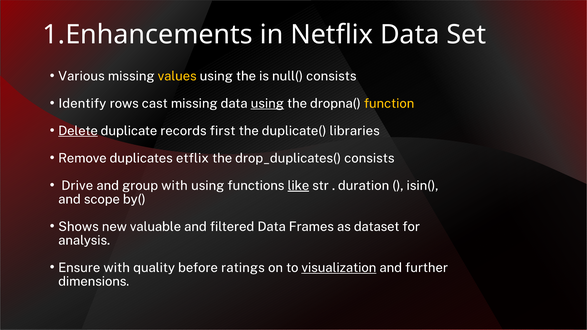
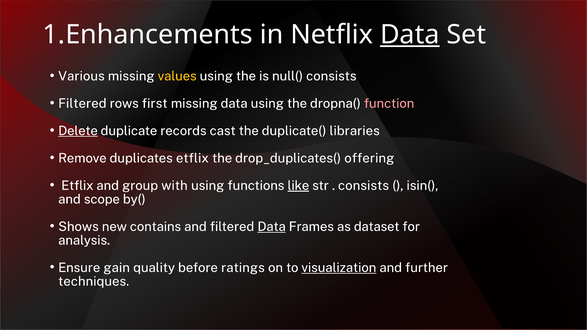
Data underline: none -> present (410, 35)
Identify: Identify -> Filtered (82, 104)
cast: cast -> first (155, 104)
using underline: present -> none (267, 104)
function colour: yellow -> pink (389, 104)
first: first -> cast (223, 131)
drop_duplicates( consists: consists -> offering (369, 158)
Drive: Drive -> Etflix (77, 186)
duration: duration -> consists (363, 186)
valuable: valuable -> contains (155, 227)
Data underline: none -> present (272, 227)
Ensure with: with -> gain (117, 268)
dimensions: dimensions -> techniques (94, 282)
